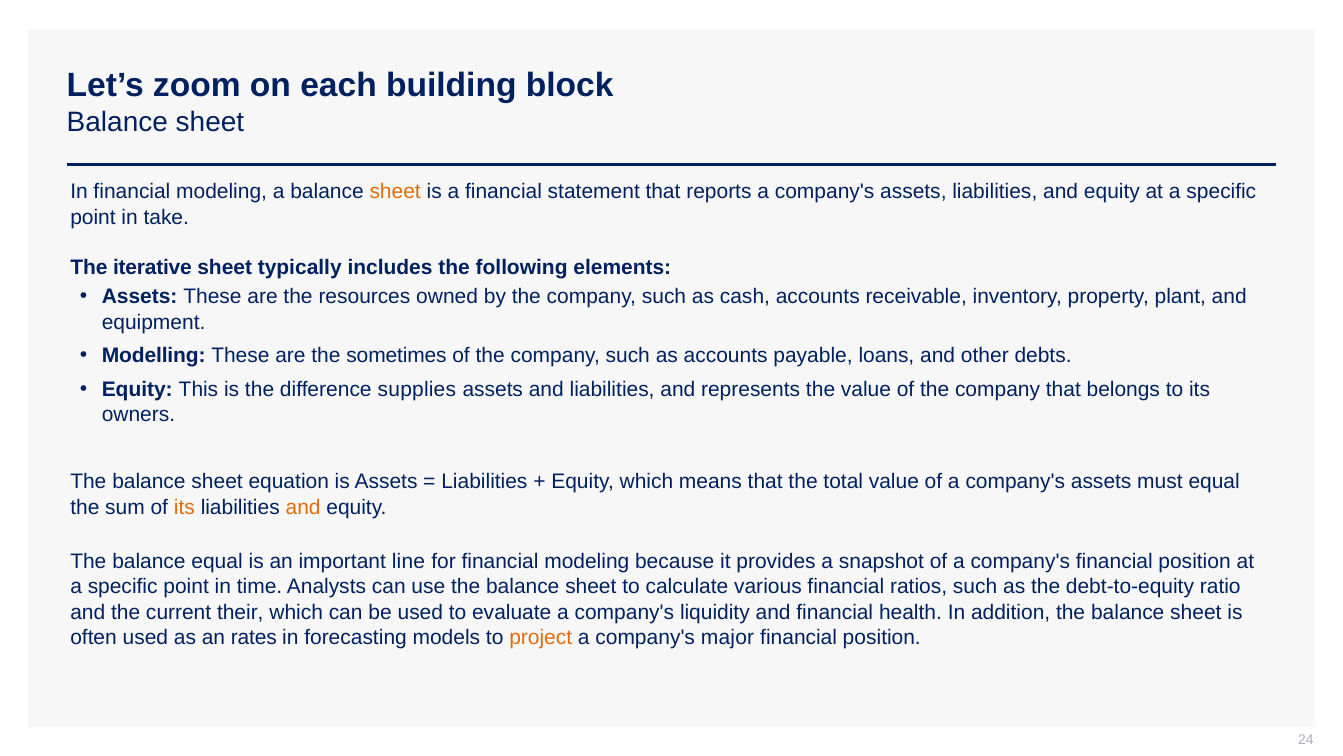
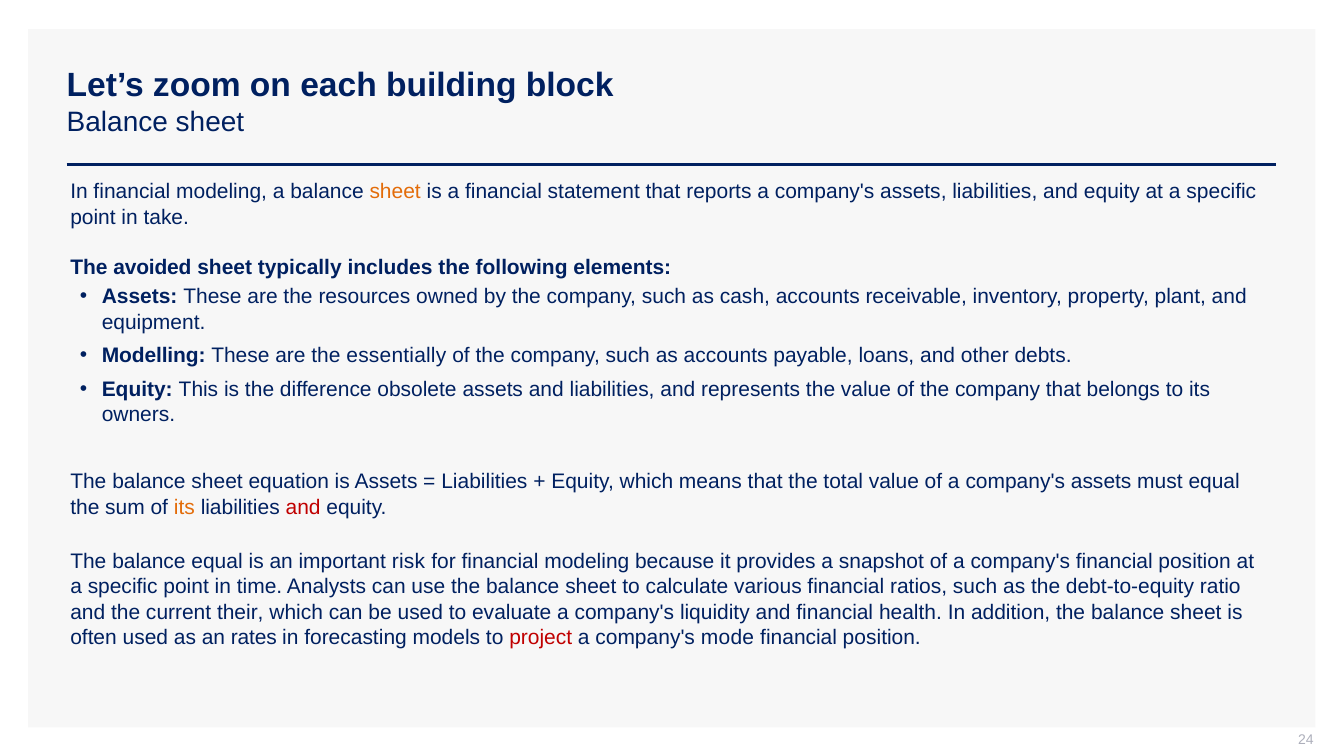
iterative: iterative -> avoided (152, 267)
sometimes: sometimes -> essentially (396, 356)
supplies: supplies -> obsolete (417, 389)
and colour: orange -> red (303, 507)
line: line -> risk (408, 561)
project colour: orange -> red (541, 637)
major: major -> mode (728, 637)
